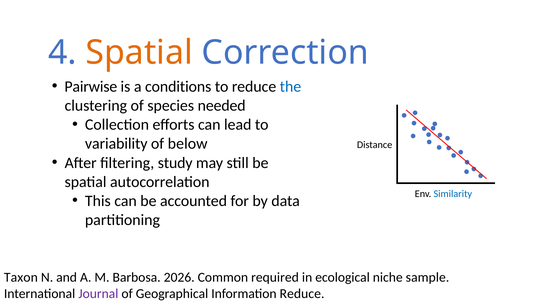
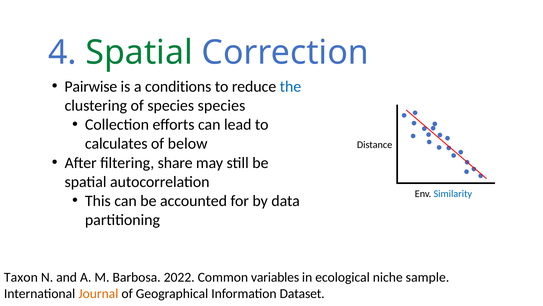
Spatial colour: orange -> green (139, 52)
species needed: needed -> species (221, 105)
variability: variability -> calculates (116, 143)
study: study -> share (175, 162)
2026: 2026 -> 2022 (179, 277)
required: required -> variables (275, 277)
Journal colour: purple -> orange (98, 293)
Information Reduce: Reduce -> Dataset (302, 293)
